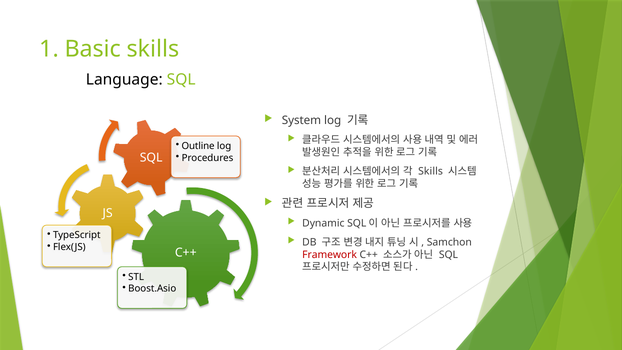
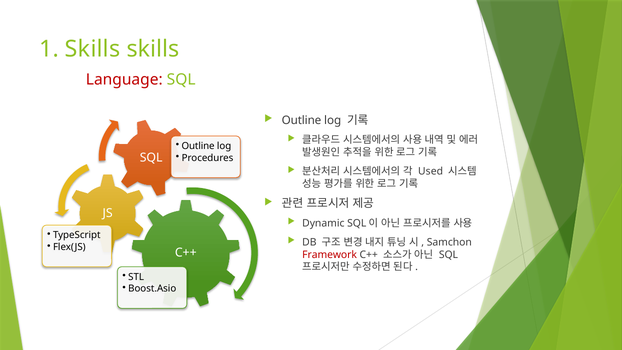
1 Basic: Basic -> Skills (93, 49)
Language colour: black -> red (124, 80)
System: System -> Outline (301, 120)
Skills: Skills -> Used (431, 171)
